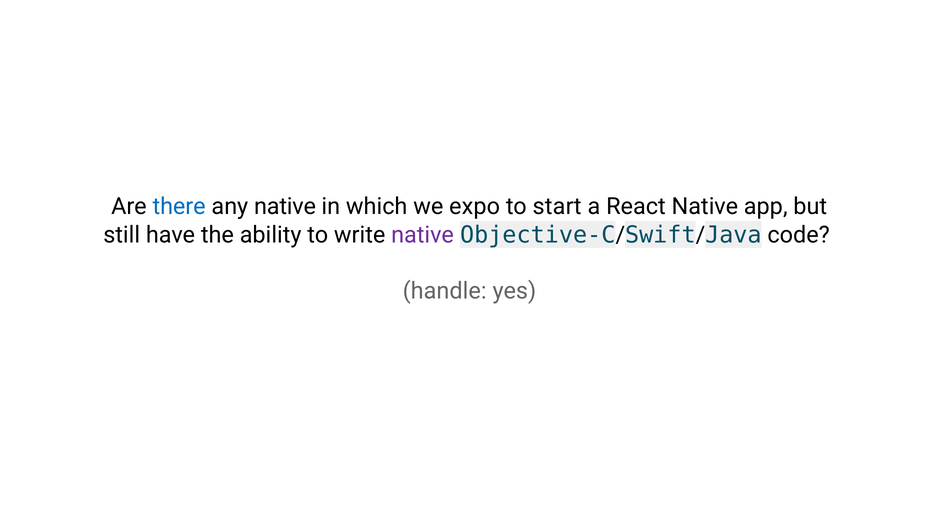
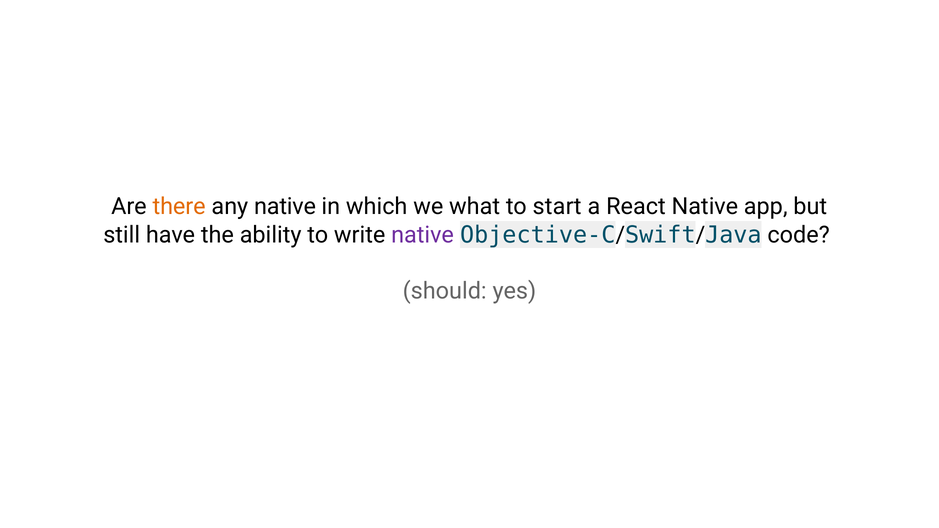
there colour: blue -> orange (179, 207)
expo: expo -> what (475, 207)
handle: handle -> should (445, 291)
